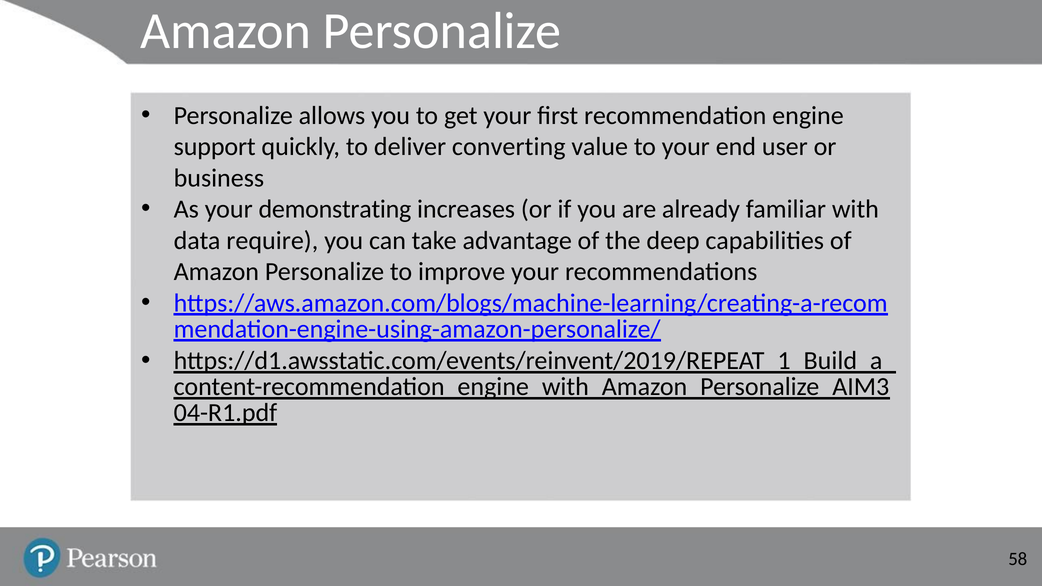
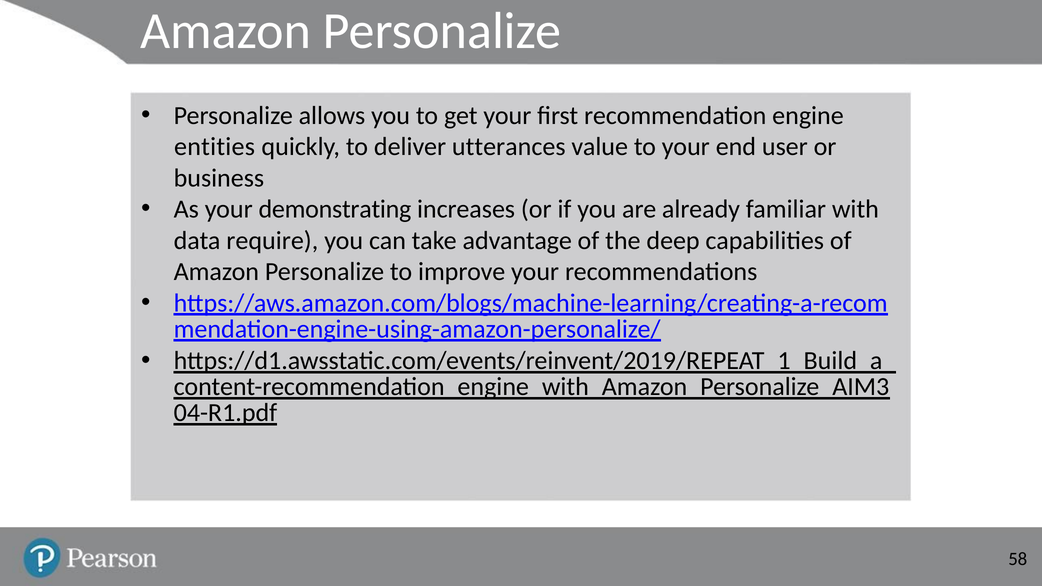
support: support -> entities (215, 147)
converting: converting -> utterances (509, 147)
